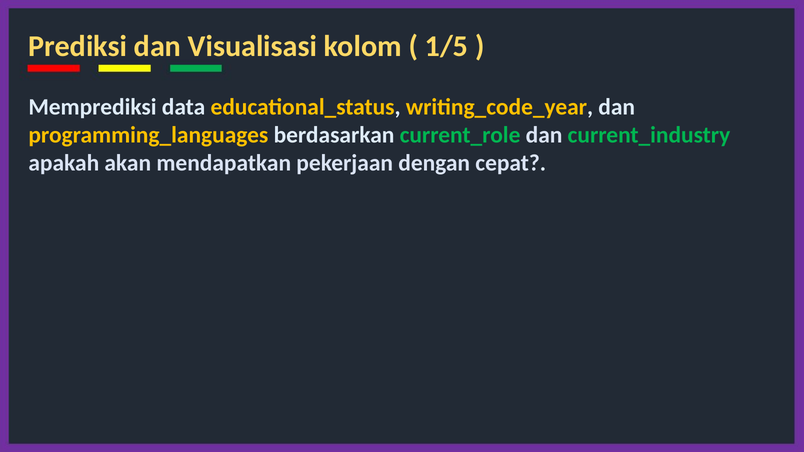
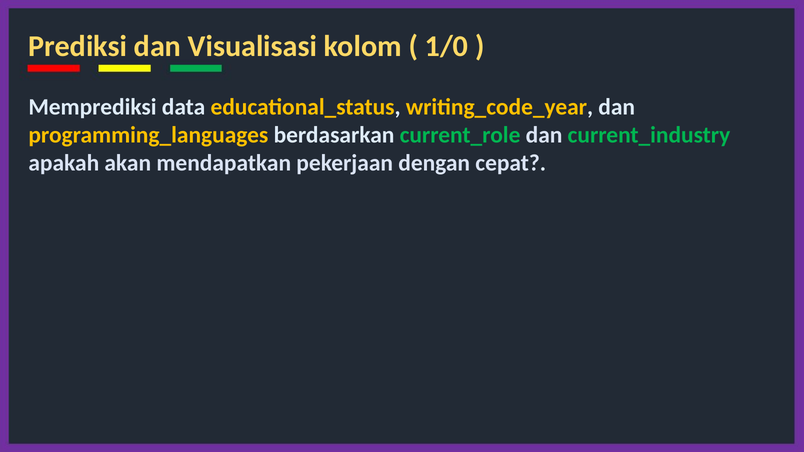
1/5: 1/5 -> 1/0 (446, 47)
